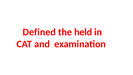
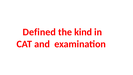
held: held -> kind (83, 32)
